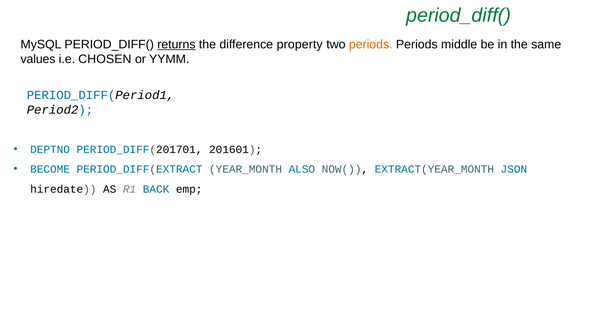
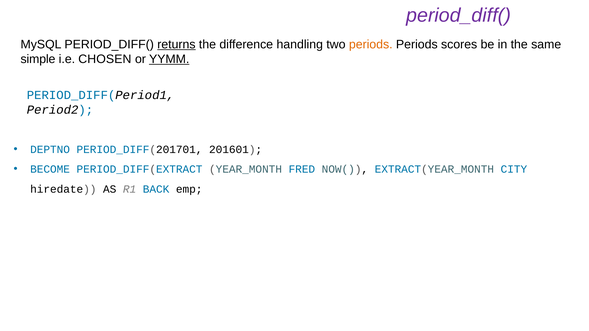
period_diff( colour: green -> purple (459, 15)
property: property -> handling (300, 44)
middle: middle -> scores (459, 44)
values: values -> simple (38, 59)
YYMM underline: none -> present (169, 59)
ALSO: ALSO -> FRED (302, 169)
JSON: JSON -> CITY (514, 169)
